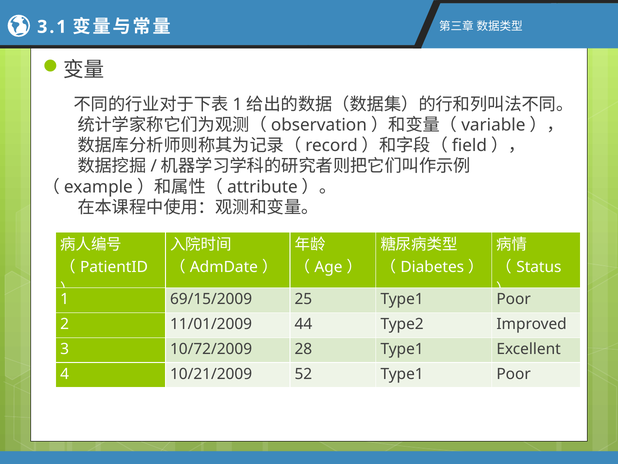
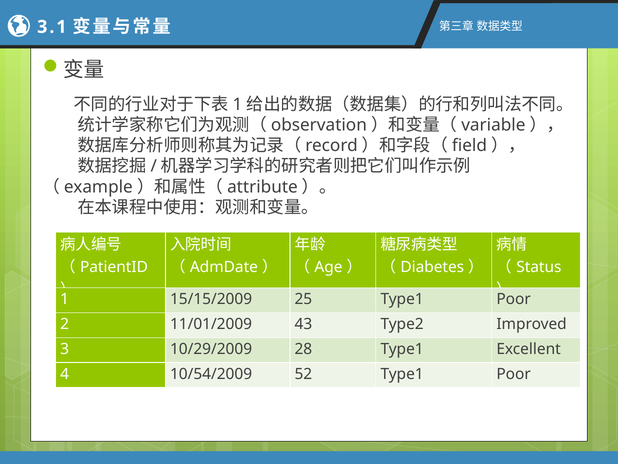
69/15/2009: 69/15/2009 -> 15/15/2009 (211, 299)
44: 44 -> 43 (303, 324)
10/72/2009: 10/72/2009 -> 10/29/2009 (211, 349)
10/21/2009: 10/21/2009 -> 10/54/2009 (211, 374)
